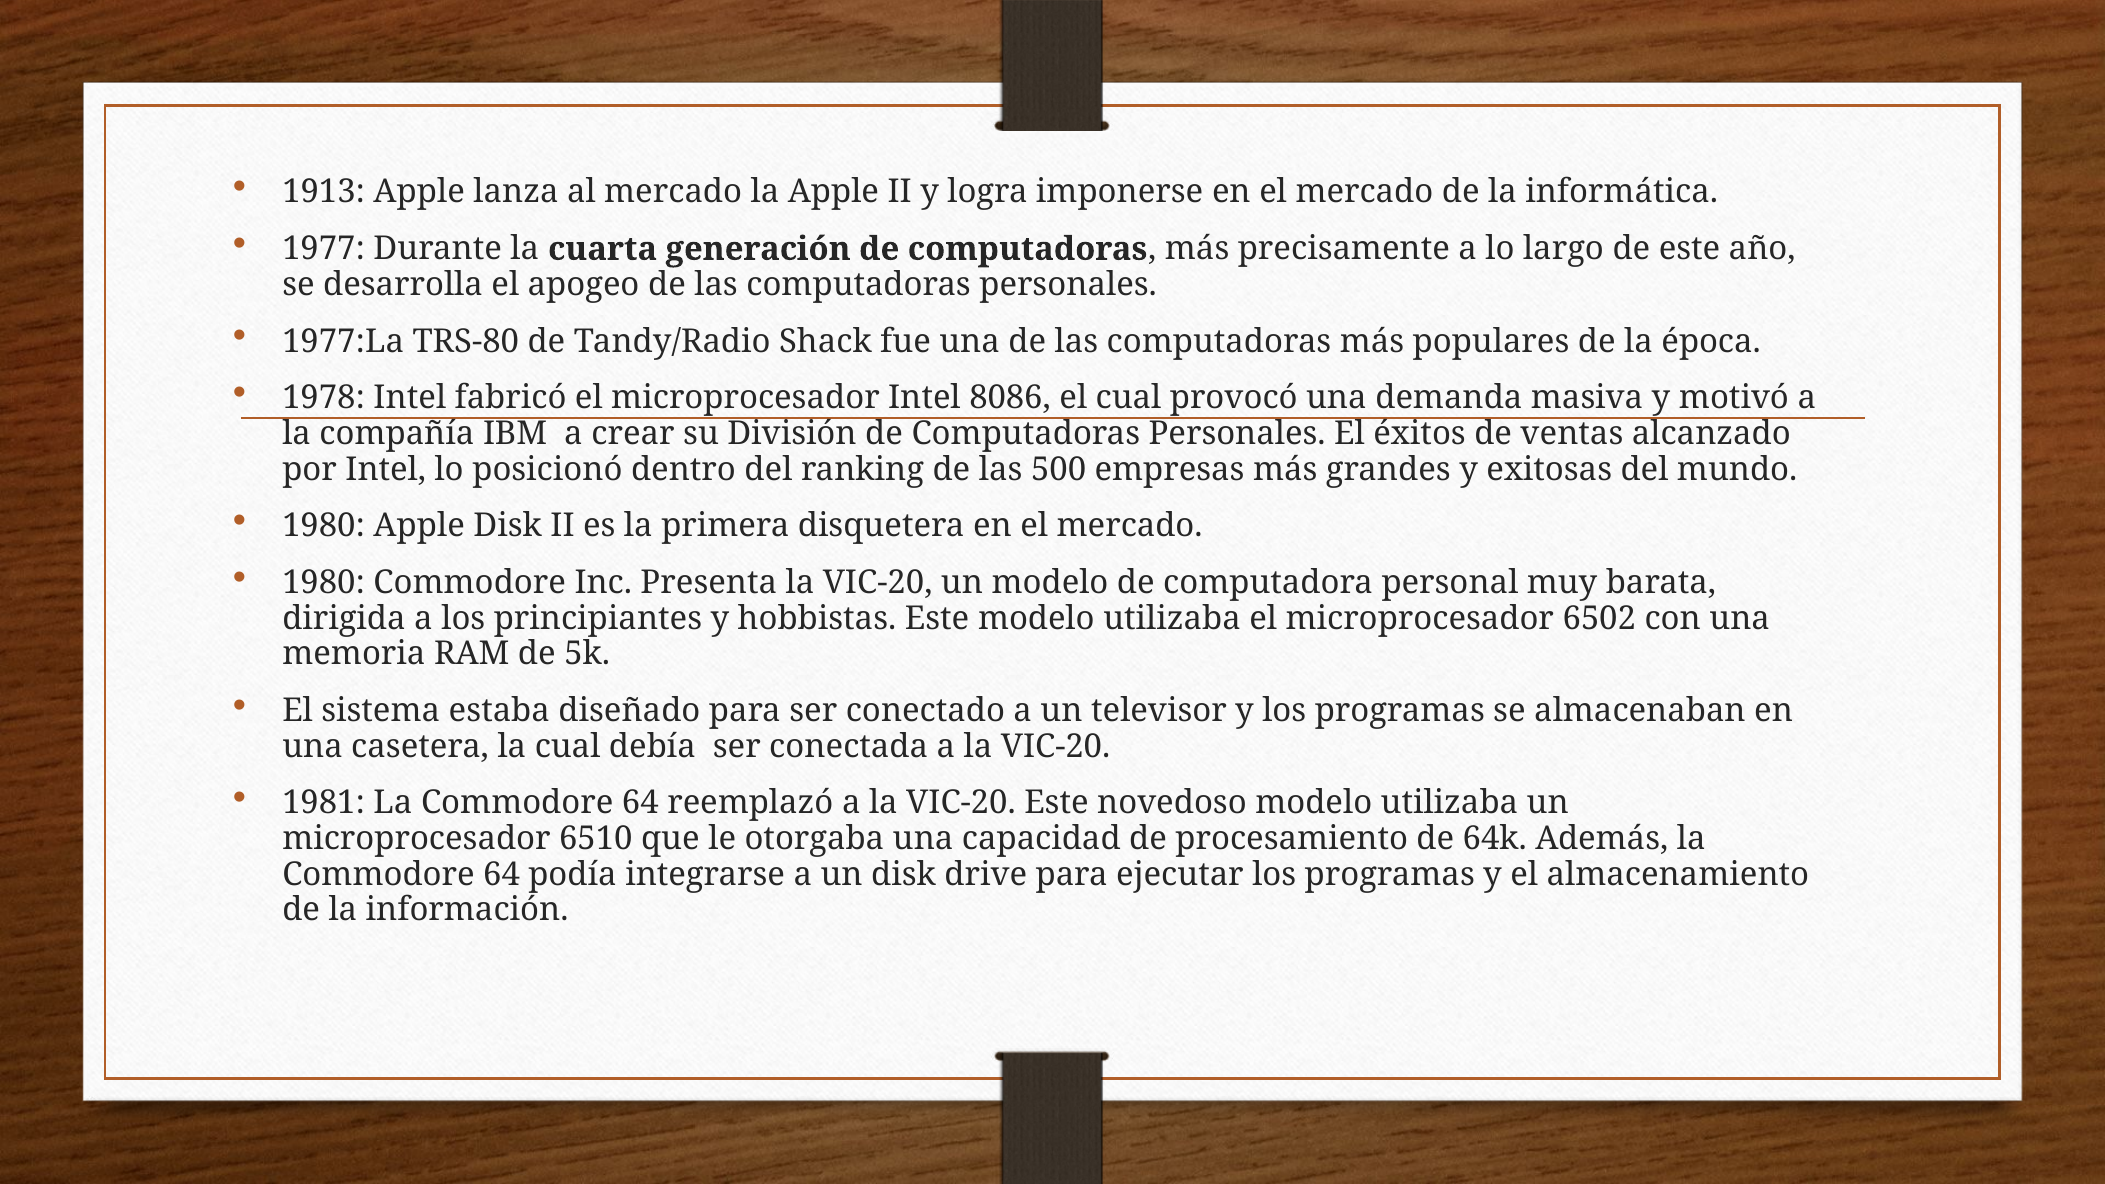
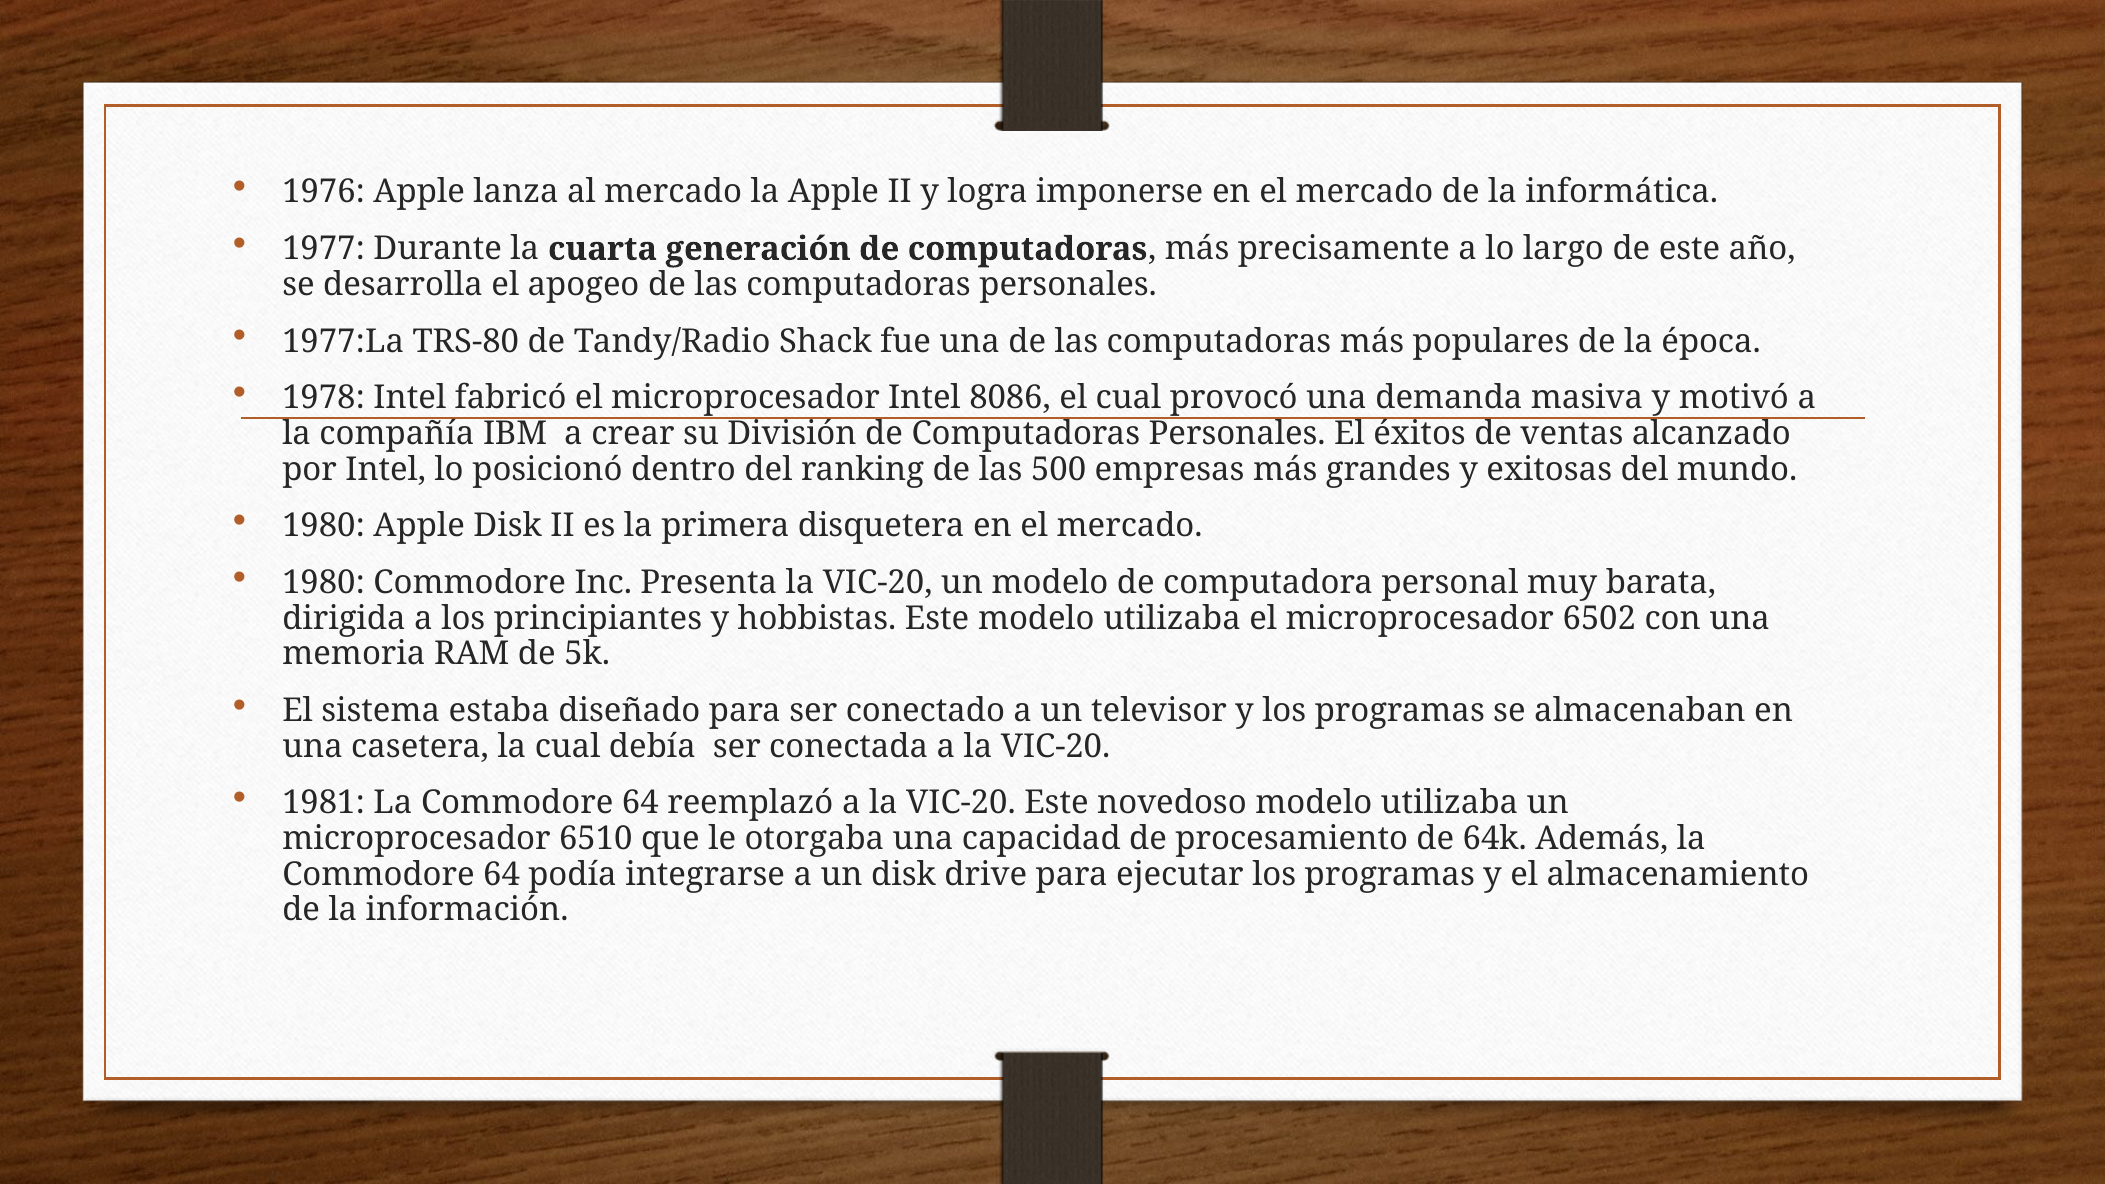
1913: 1913 -> 1976 (324, 192)
